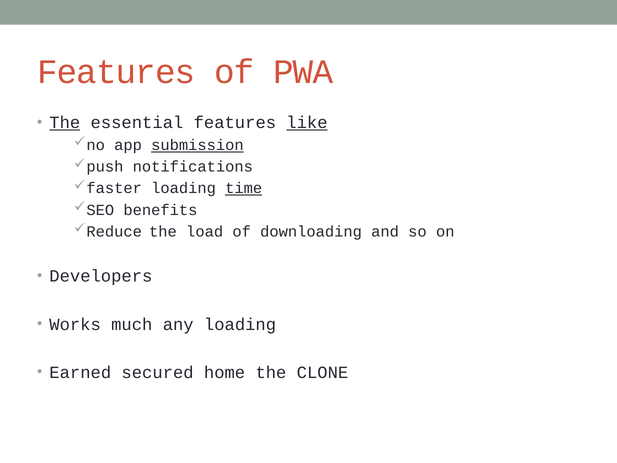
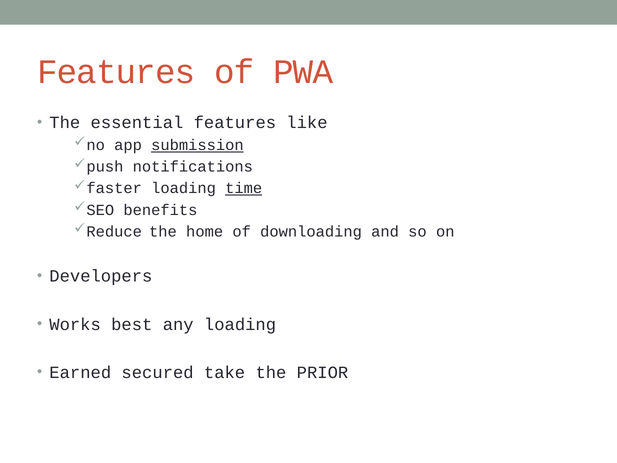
The underline: present -> none (65, 123)
like underline: present -> none (307, 123)
load: load -> home (205, 231)
much: much -> best (132, 324)
home: home -> take (225, 372)
CLONE: CLONE -> PRIOR (322, 372)
